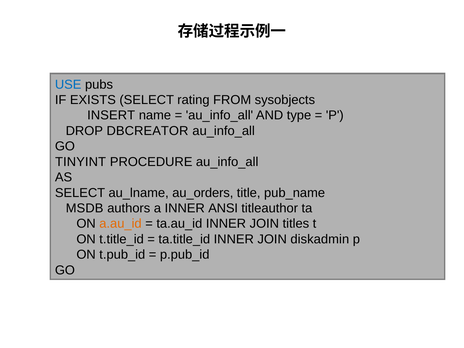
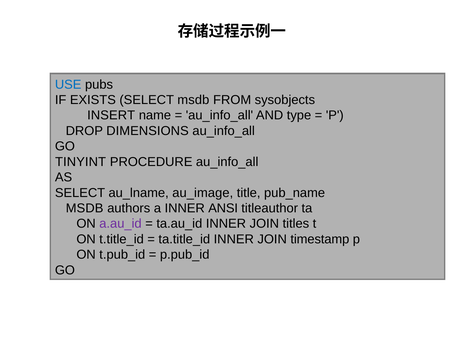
SELECT rating: rating -> msdb (193, 100)
DBCREATOR: DBCREATOR -> DIMENSIONS (147, 131)
au_orders: au_orders -> au_image (203, 193)
a.au_id colour: orange -> purple (120, 224)
diskadmin: diskadmin -> timestamp (320, 239)
